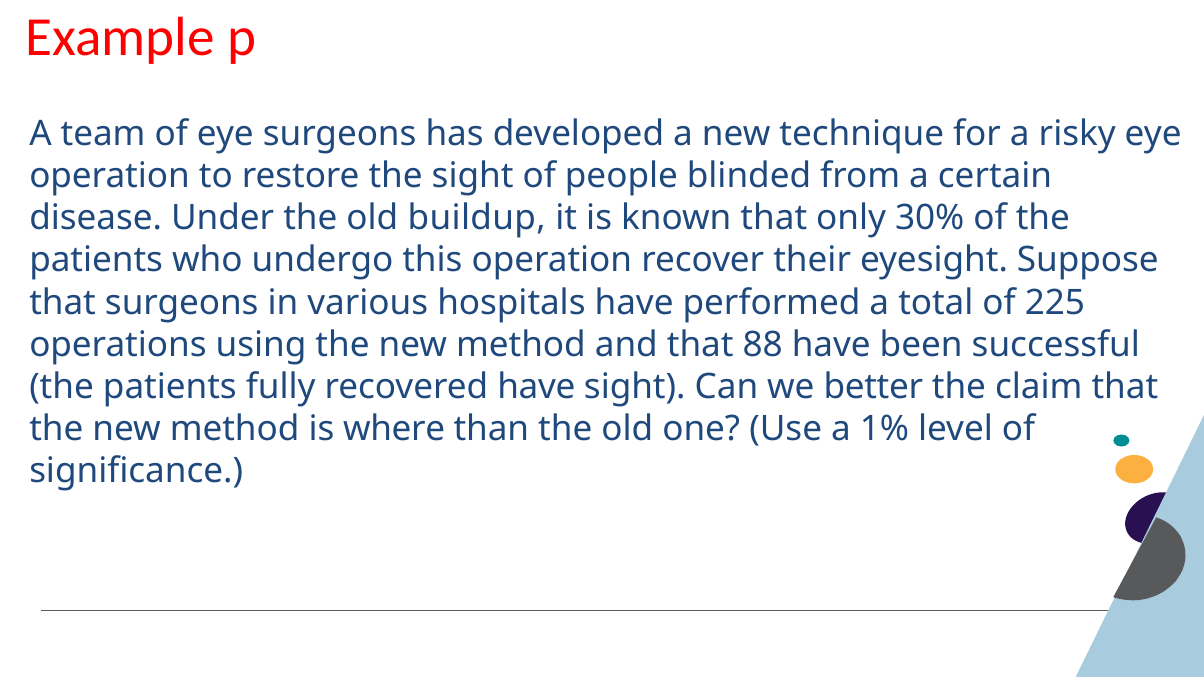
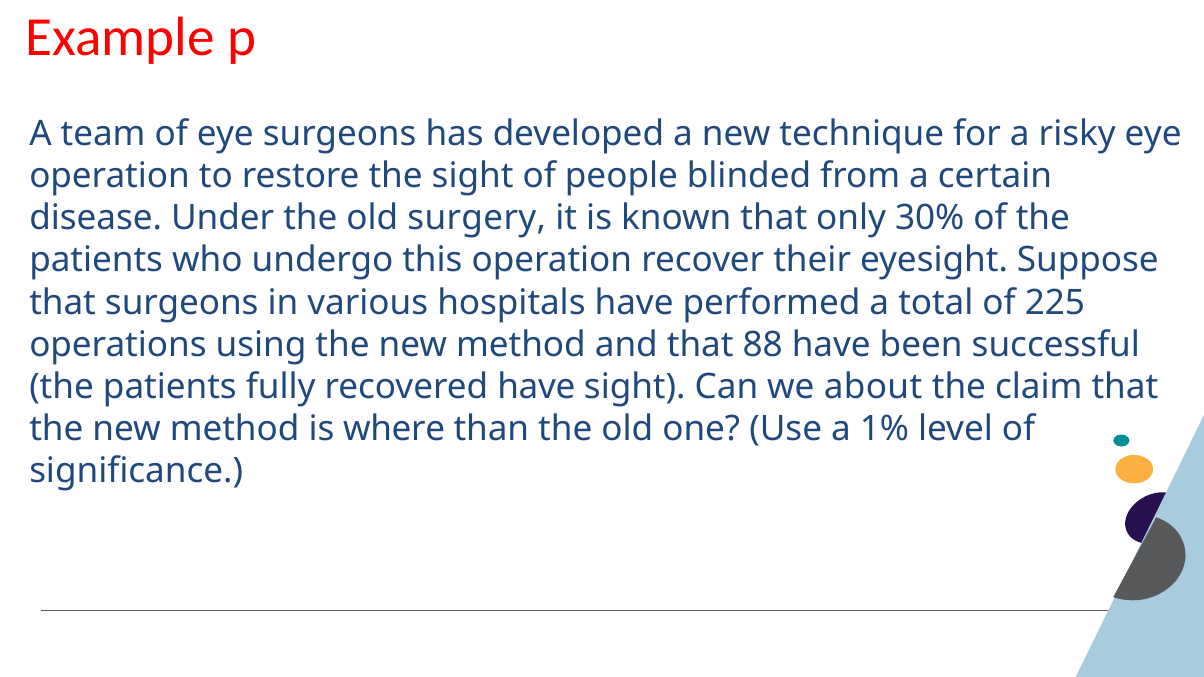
buildup: buildup -> surgery (477, 218)
better: better -> about (873, 387)
